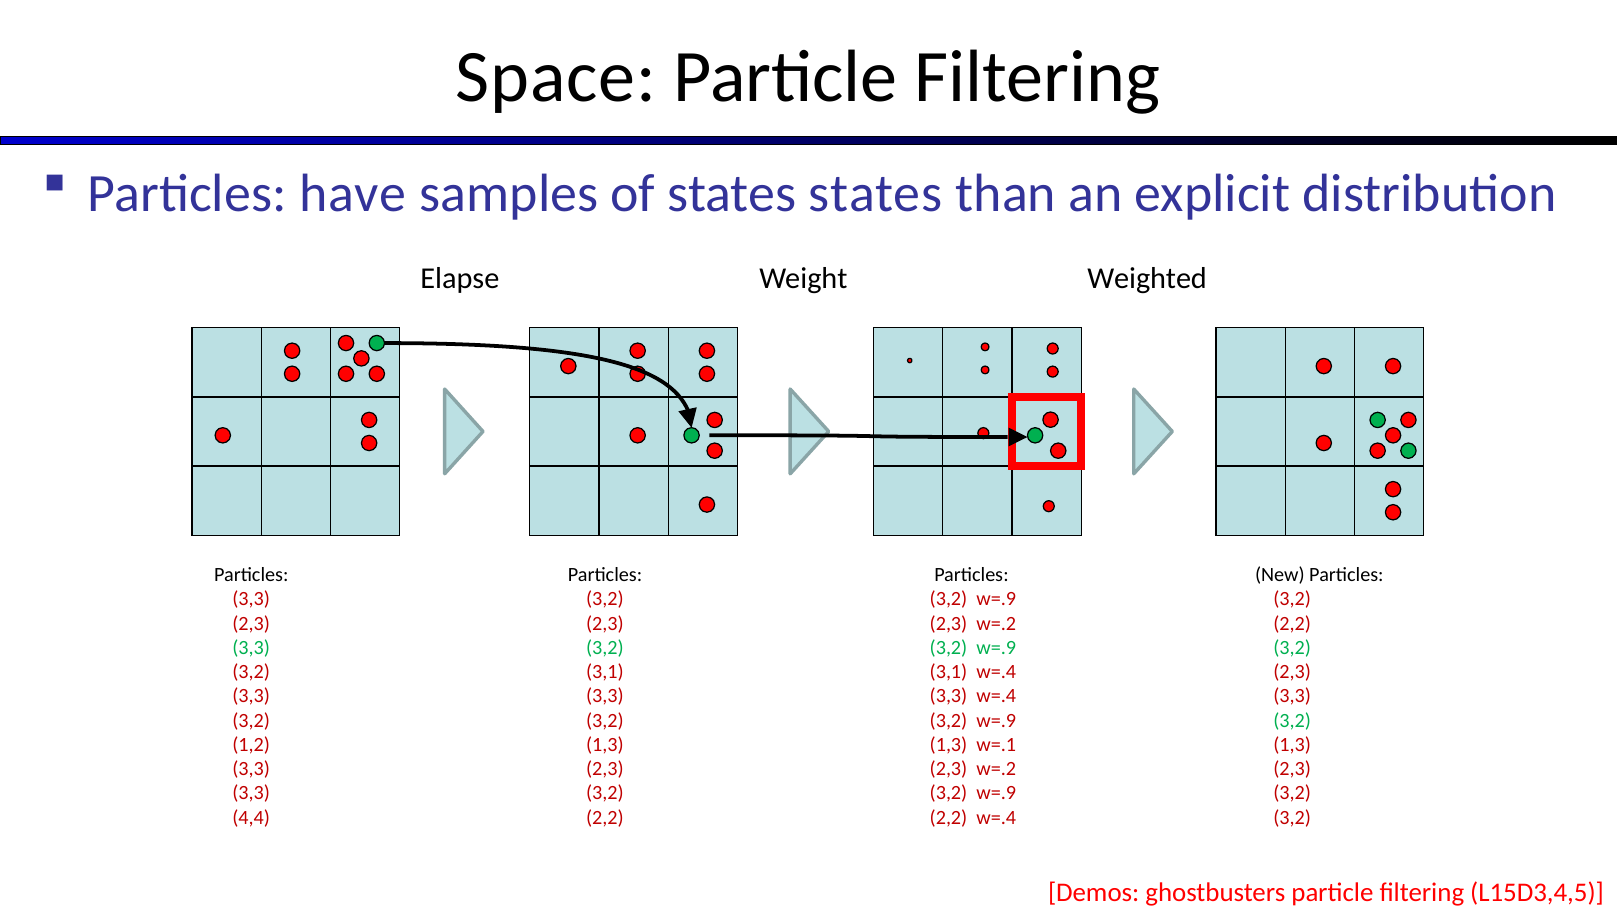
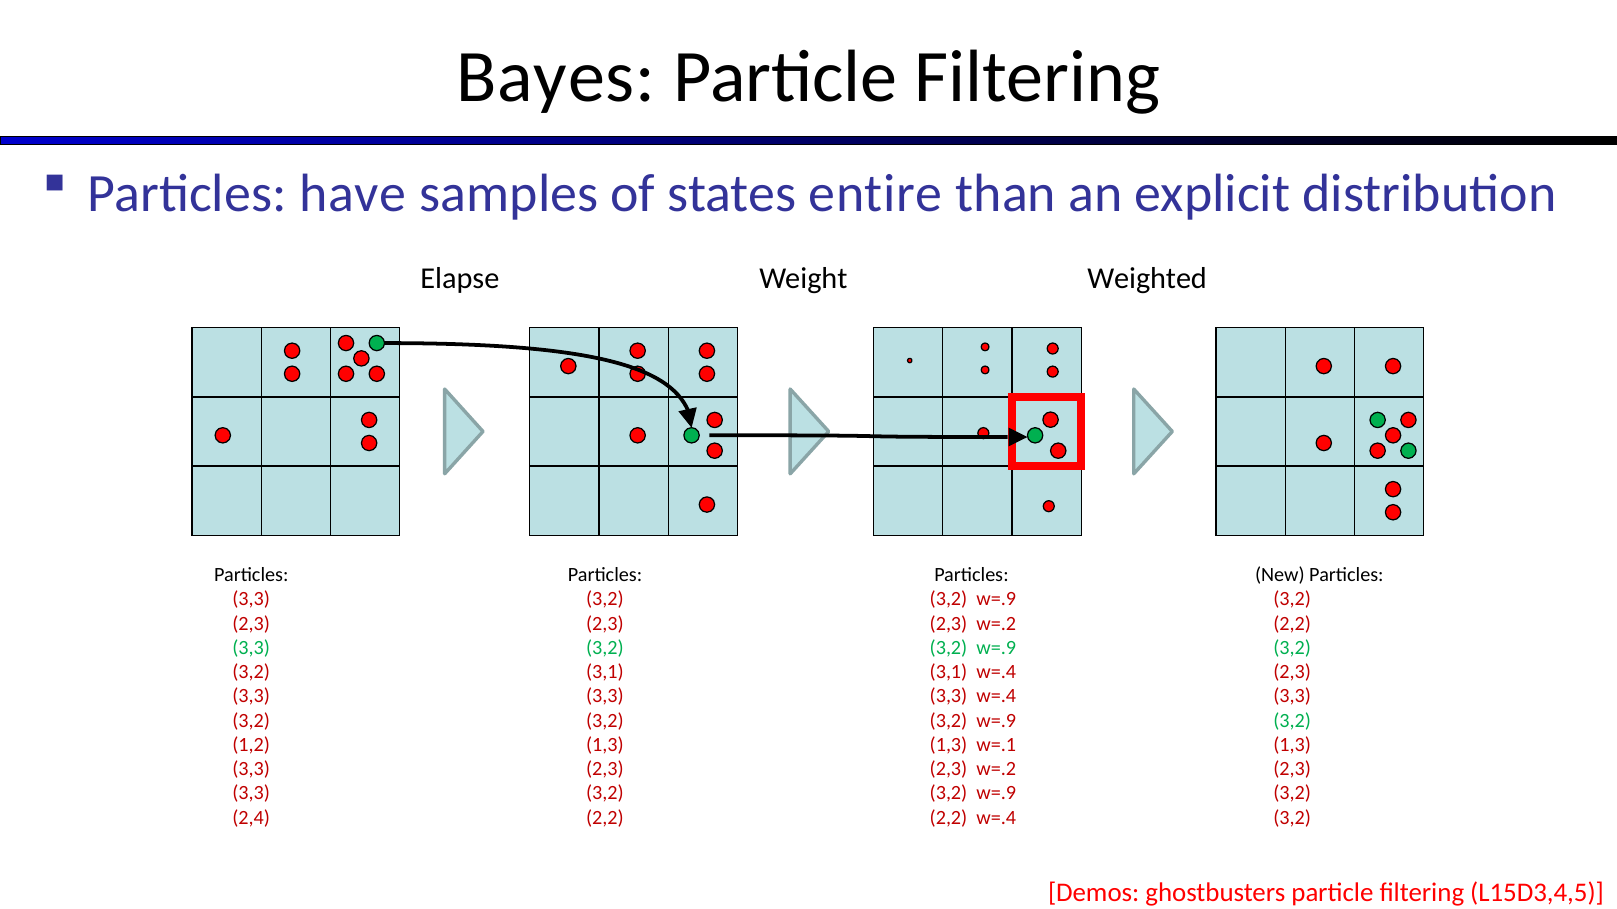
Space: Space -> Bayes (556, 78)
states states: states -> entire (876, 194)
4,4: 4,4 -> 2,4 (251, 818)
